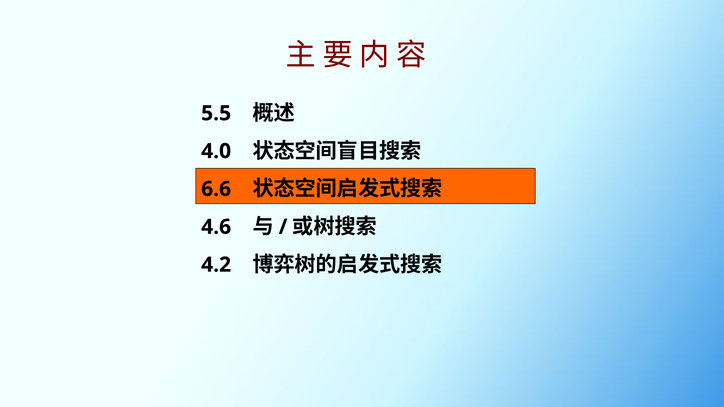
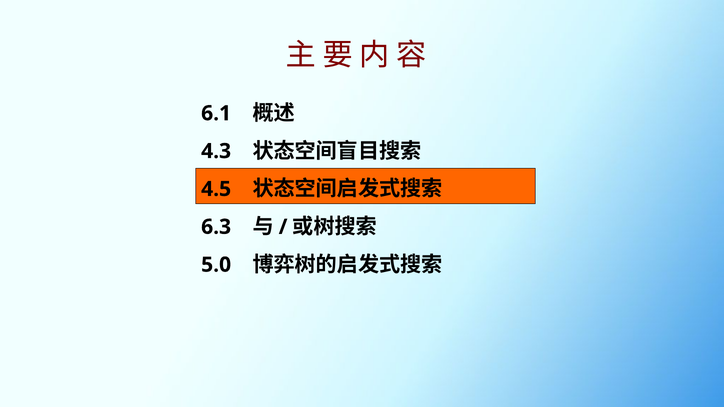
5.5: 5.5 -> 6.1 (216, 113)
4.0: 4.0 -> 4.3 (216, 151)
6.6: 6.6 -> 4.5 (216, 189)
4.6: 4.6 -> 6.3 (216, 227)
4.2: 4.2 -> 5.0 (216, 265)
